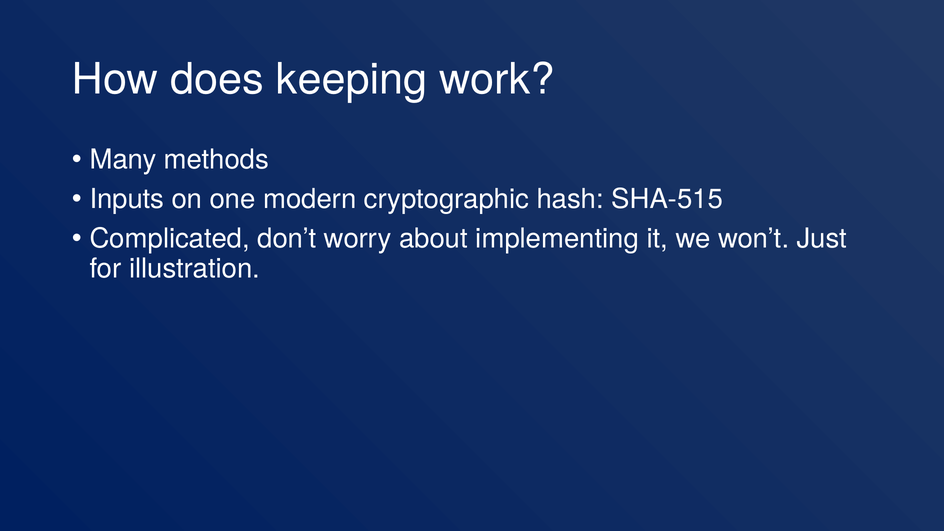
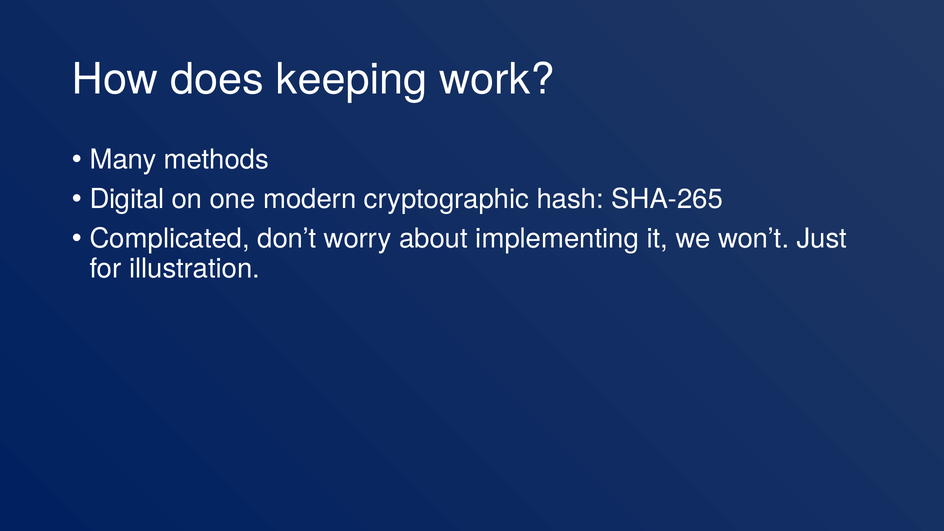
Inputs: Inputs -> Digital (127, 199)
SHA-515: SHA-515 -> SHA-265 (667, 199)
